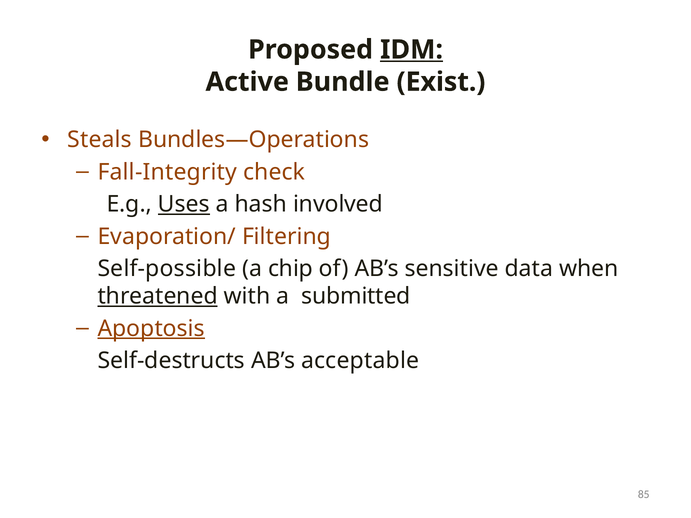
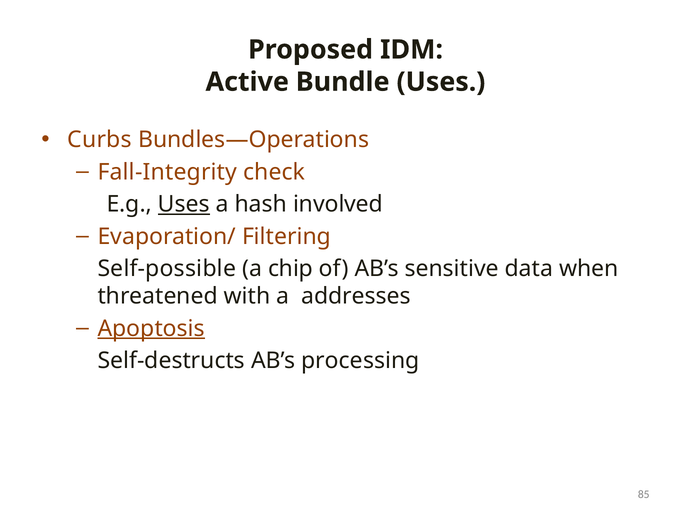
IDM underline: present -> none (412, 50)
Bundle Exist: Exist -> Uses (441, 82)
Steals: Steals -> Curbs (100, 140)
threatened underline: present -> none (158, 296)
submitted: submitted -> addresses (356, 296)
acceptable: acceptable -> processing (360, 361)
